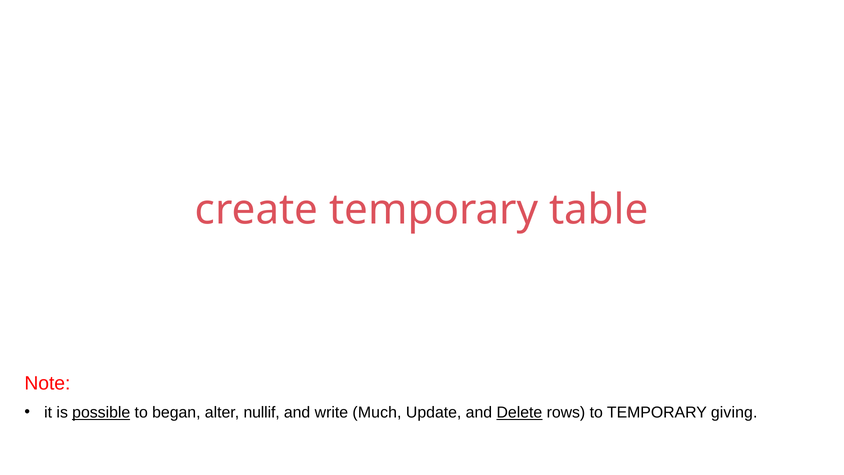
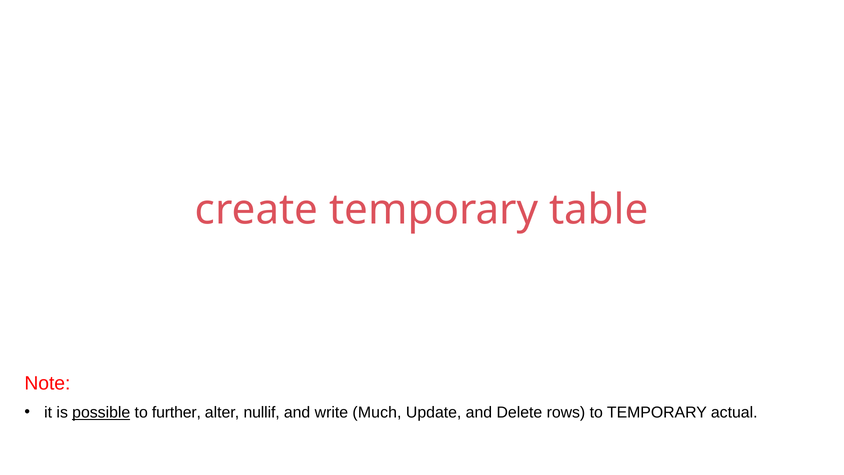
began: began -> further (176, 412)
Delete underline: present -> none (519, 412)
giving: giving -> actual (734, 412)
